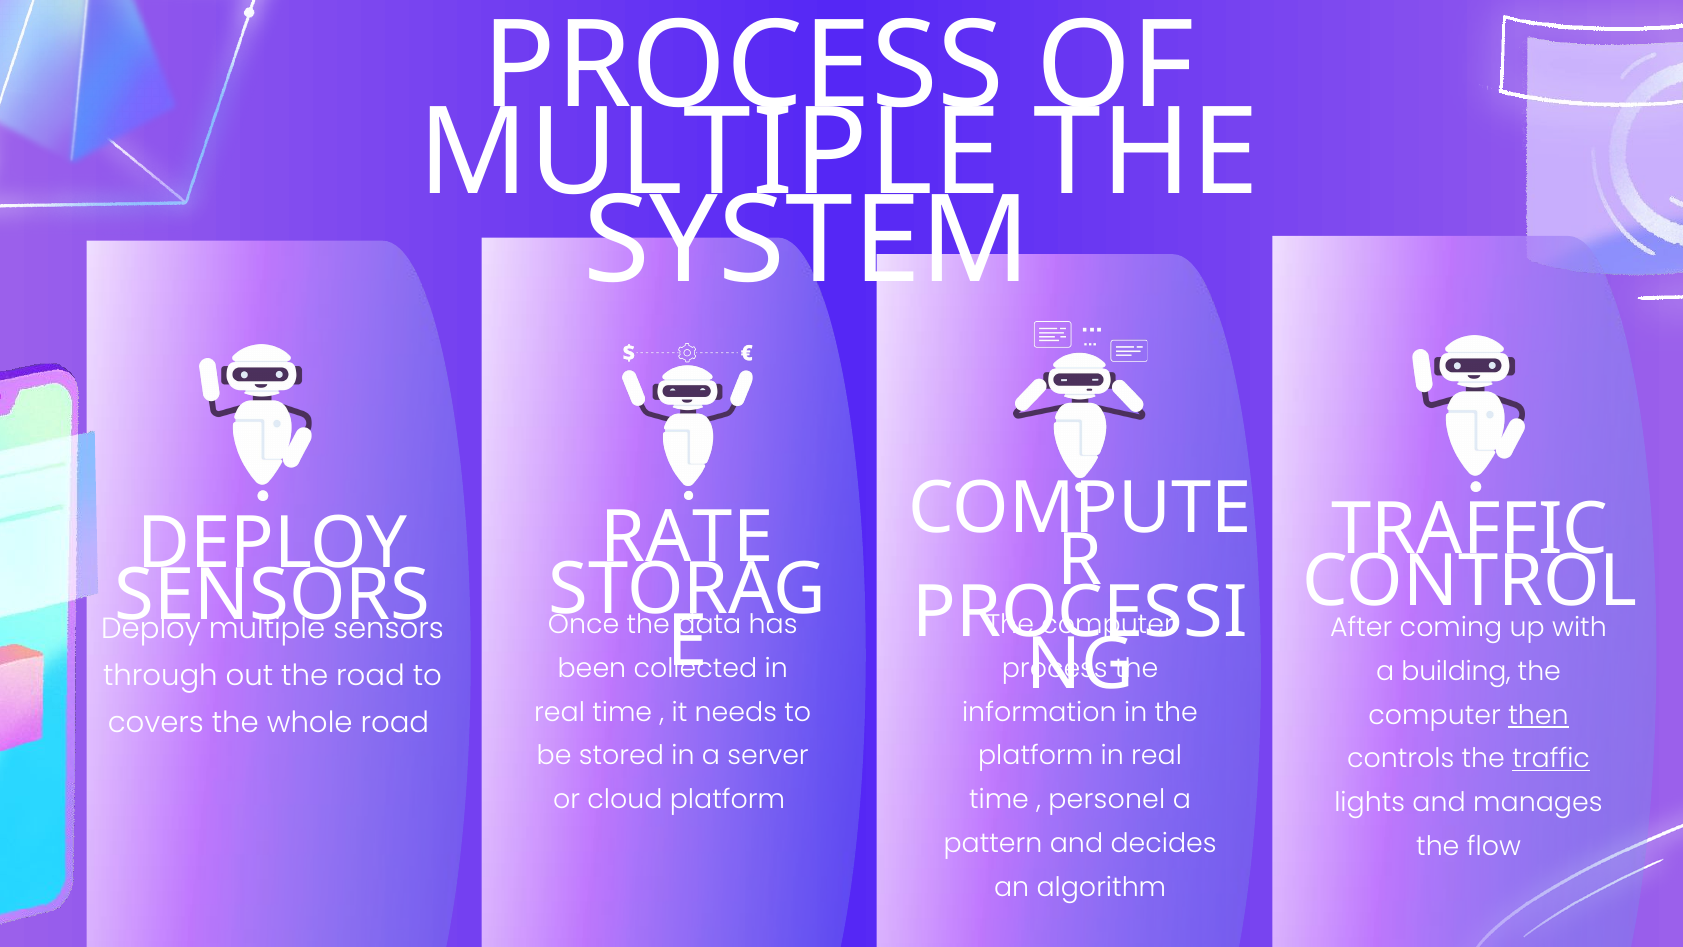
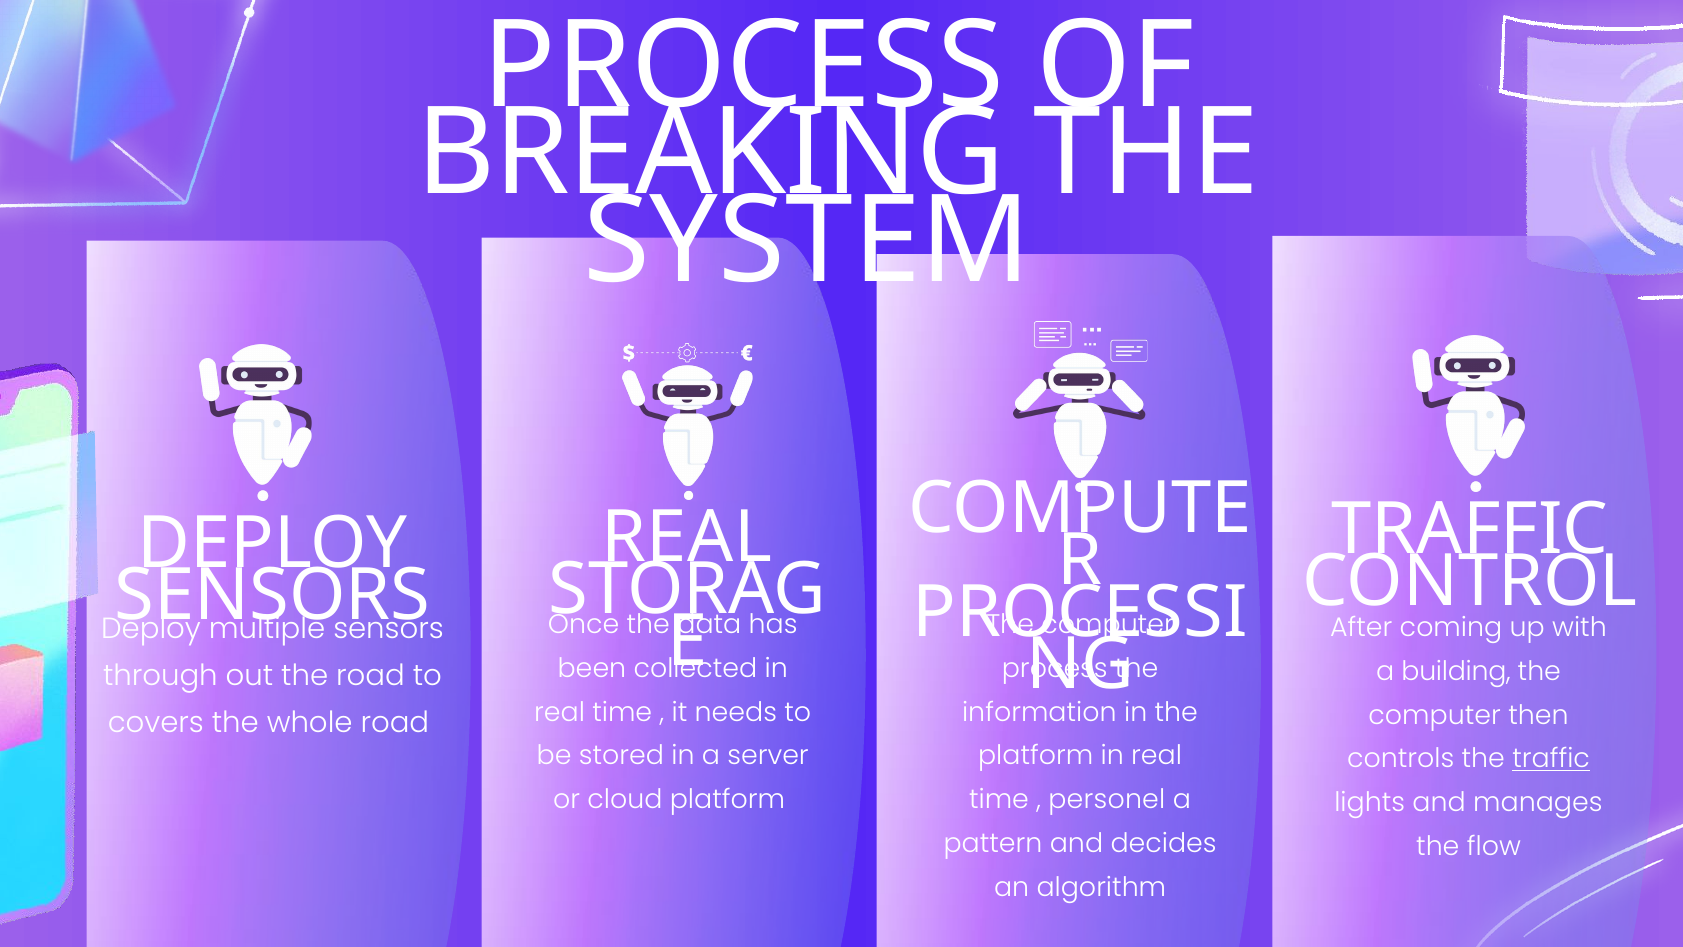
MULTIPLE: MULTIPLE -> BREAKING (711, 153)
RATE: RATE -> REAL (687, 537)
then underline: present -> none (1538, 715)
